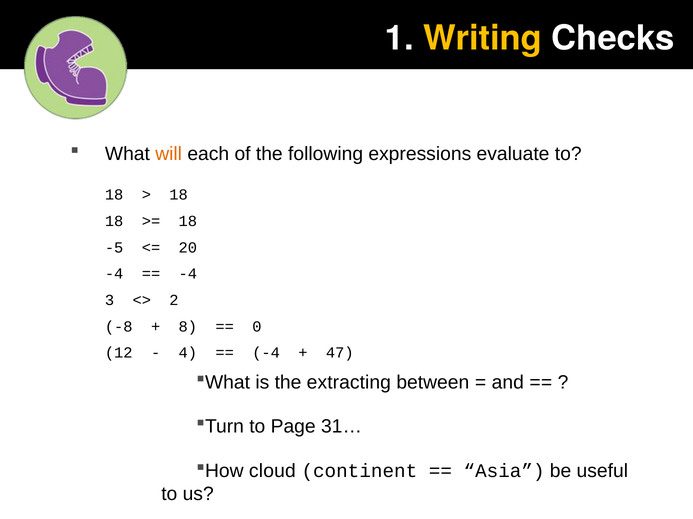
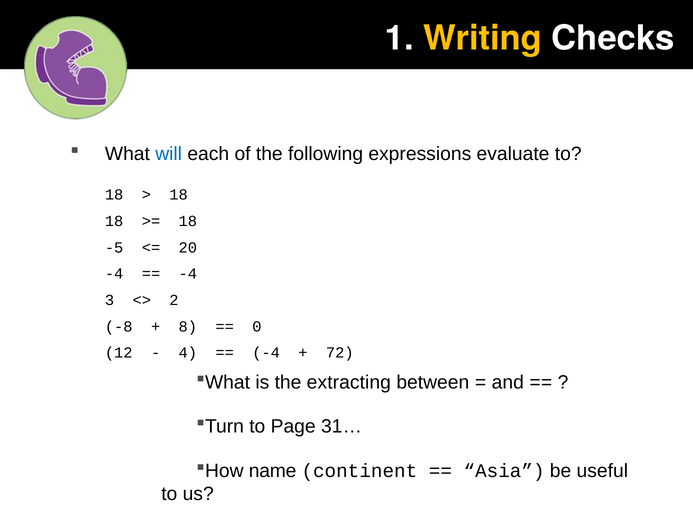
will colour: orange -> blue (169, 154)
47: 47 -> 72 (340, 353)
cloud: cloud -> name (273, 472)
